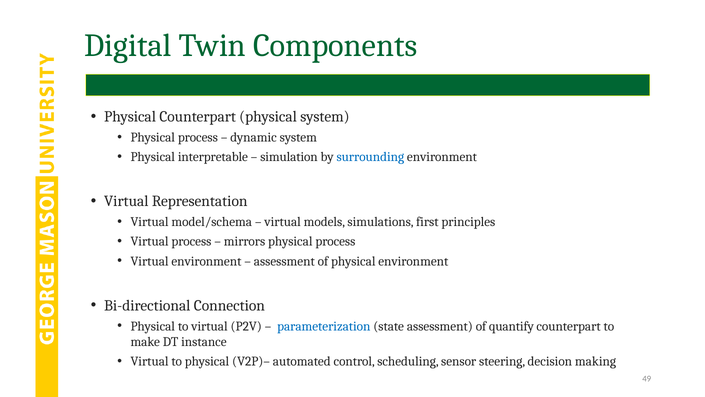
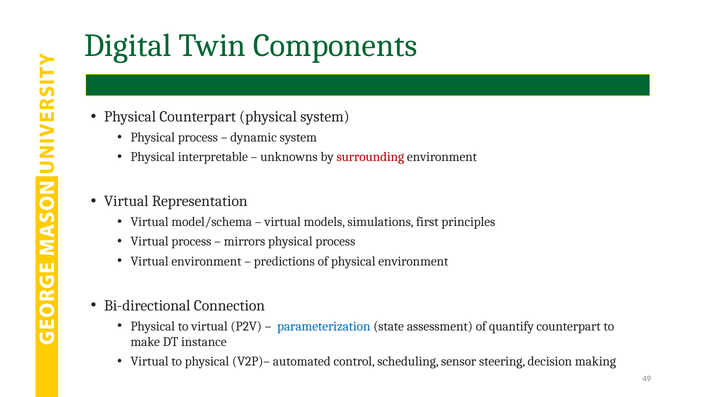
simulation: simulation -> unknowns (289, 157)
surrounding colour: blue -> red (370, 157)
assessment: assessment -> predictions (284, 261)
